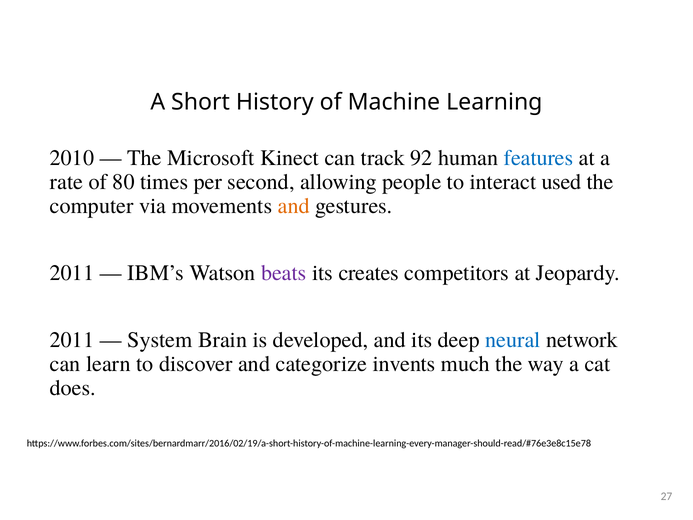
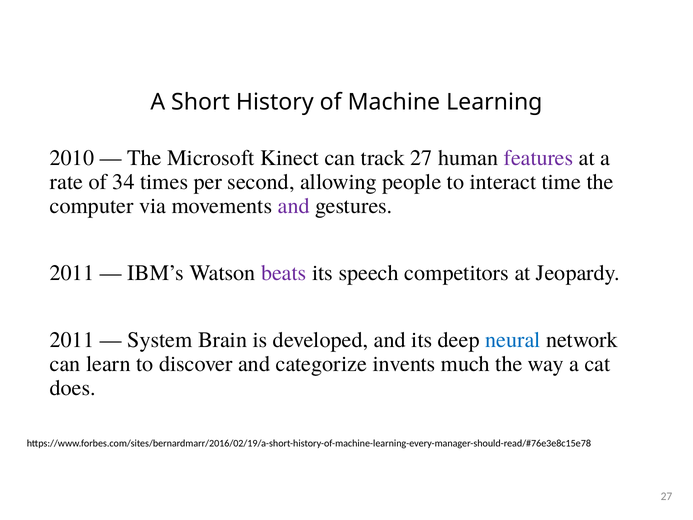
track 92: 92 -> 27 (421, 158)
features colour: blue -> purple (539, 158)
80: 80 -> 34 (124, 182)
used: used -> time (561, 182)
and colour: orange -> purple (294, 206)
creates: creates -> speech (369, 273)
